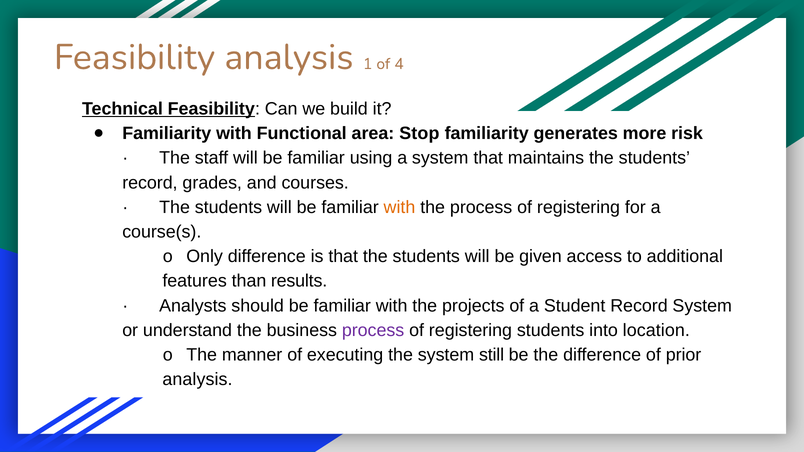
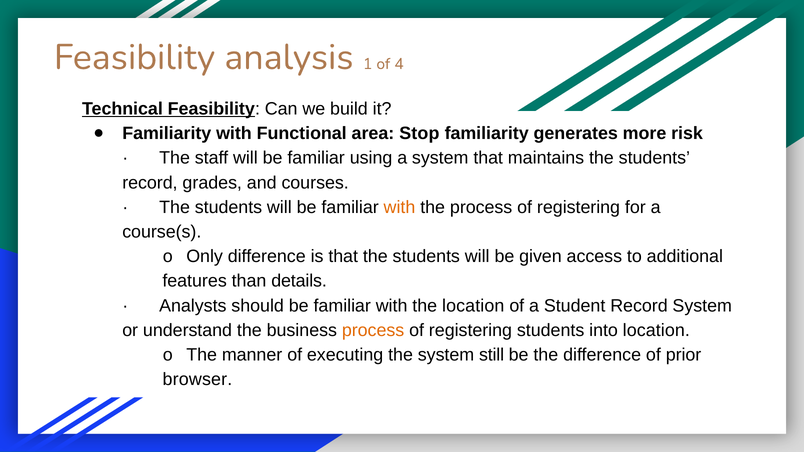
results: results -> details (299, 281)
the projects: projects -> location (473, 306)
process colour: purple -> orange (373, 331)
analysis: analysis -> browser (197, 380)
